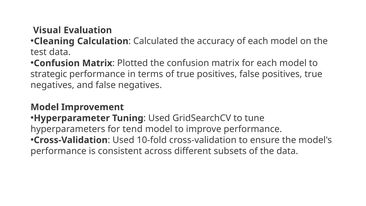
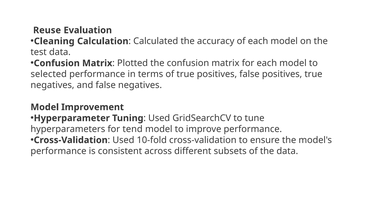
Visual: Visual -> Reuse (47, 30)
strategic: strategic -> selected (49, 74)
